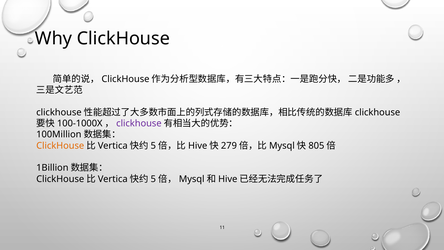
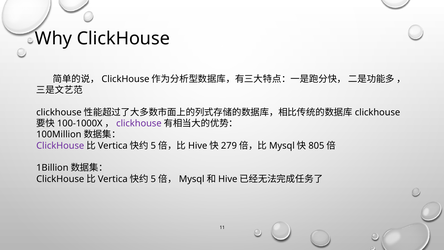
ClickHouse colour: orange -> purple (60, 146)
